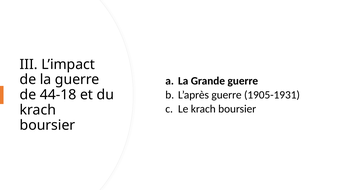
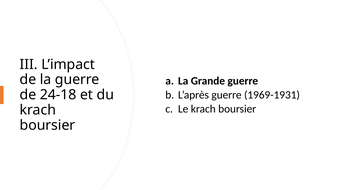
1905-1931: 1905-1931 -> 1969-1931 (272, 95)
44-18: 44-18 -> 24-18 (58, 95)
